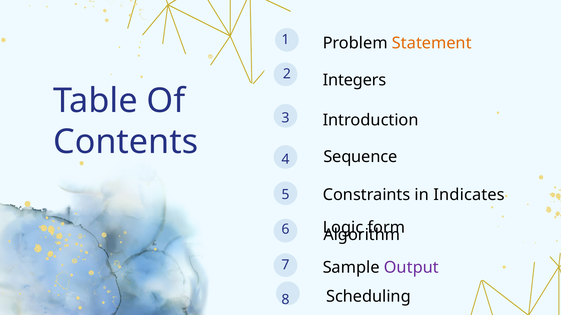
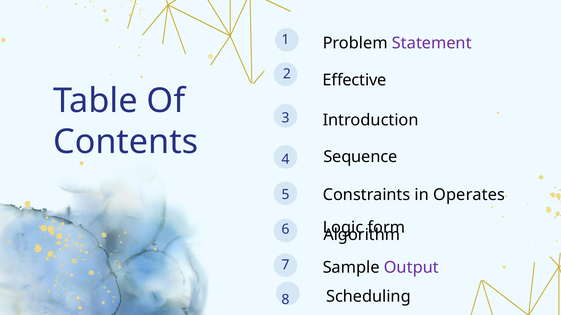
Statement colour: orange -> purple (432, 43)
Integers: Integers -> Effective (355, 80)
Indicates: Indicates -> Operates (469, 195)
